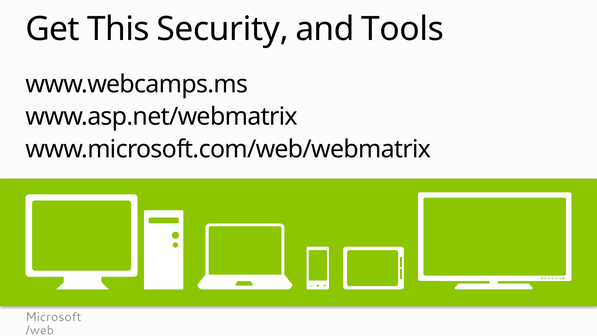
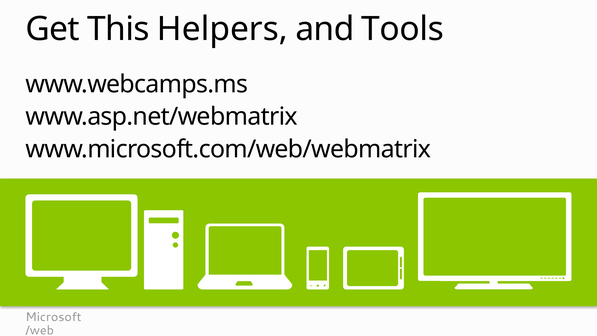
Security: Security -> Helpers (222, 29)
